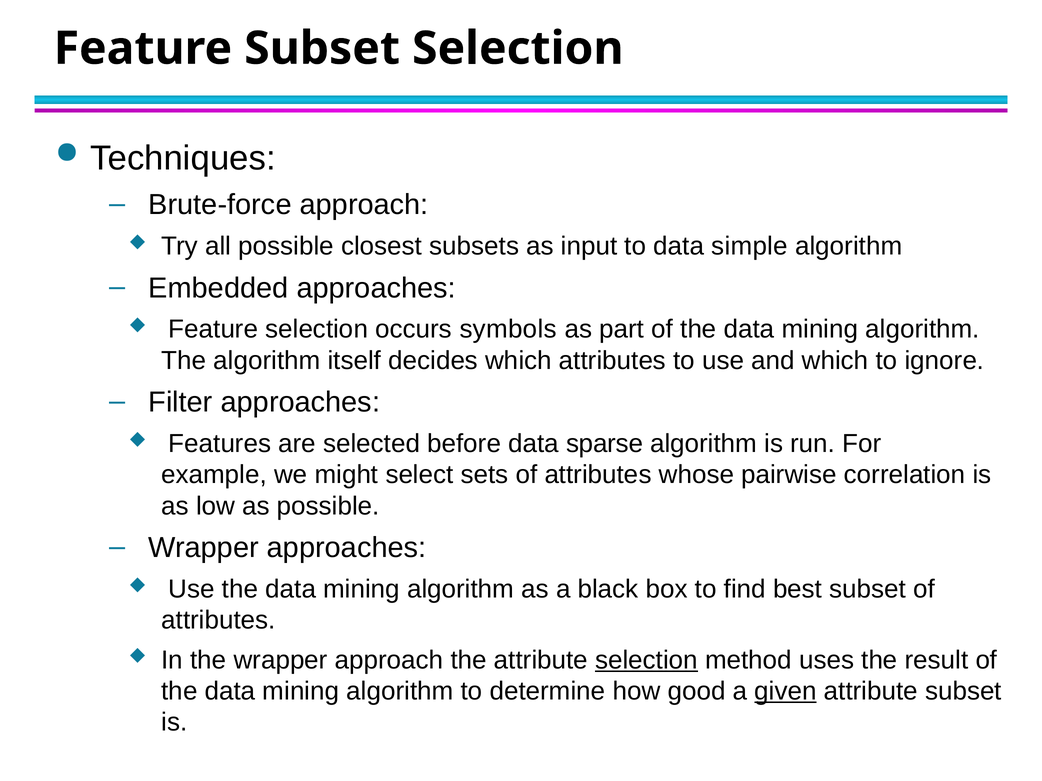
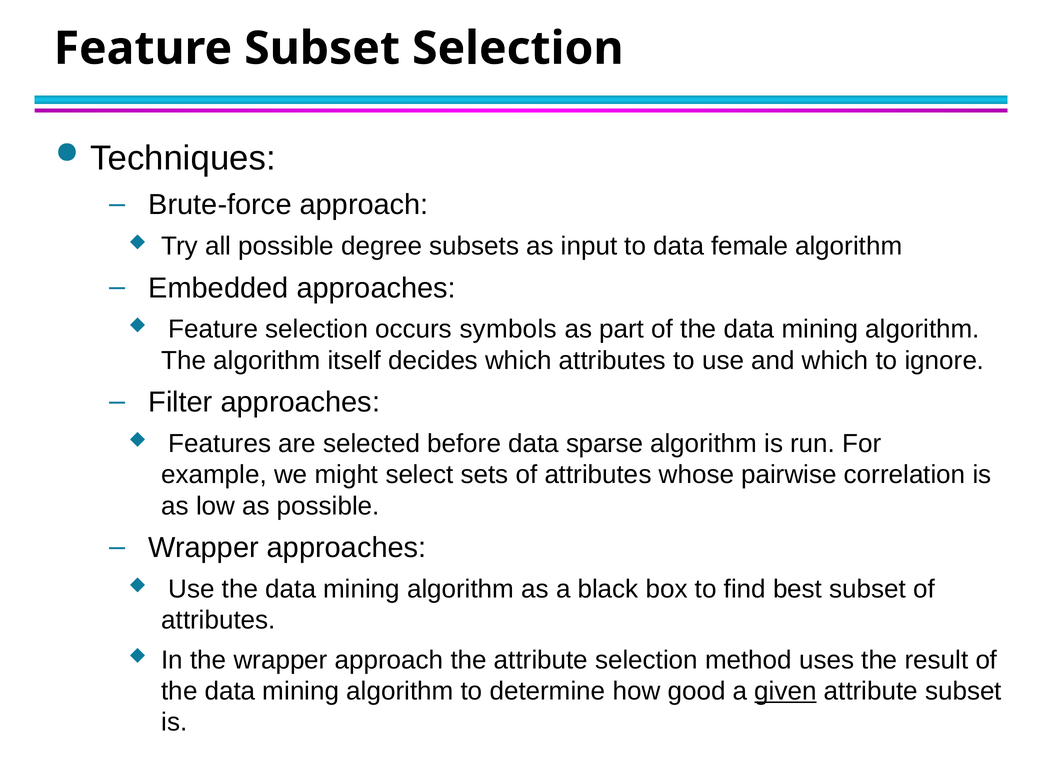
closest: closest -> degree (382, 246)
simple: simple -> female (750, 246)
selection underline: present -> none (647, 660)
